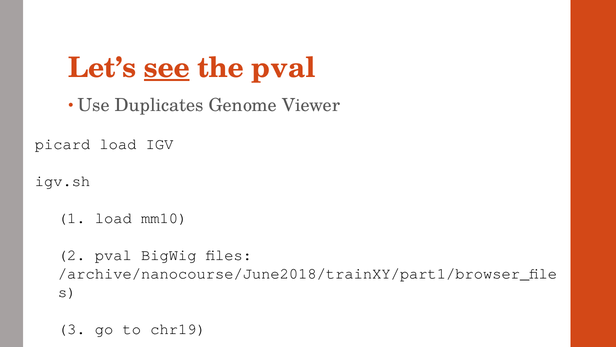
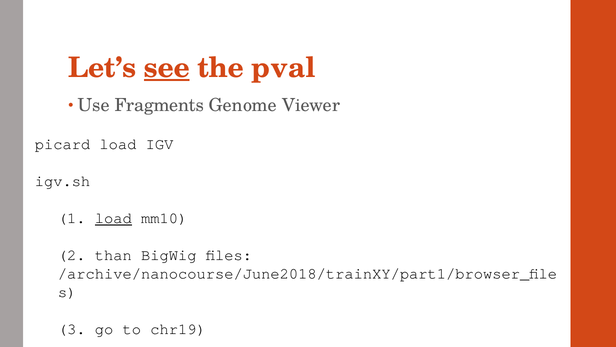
Duplicates: Duplicates -> Fragments (159, 105)
load underline: none -> present (113, 218)
2 pval: pval -> than (113, 255)
